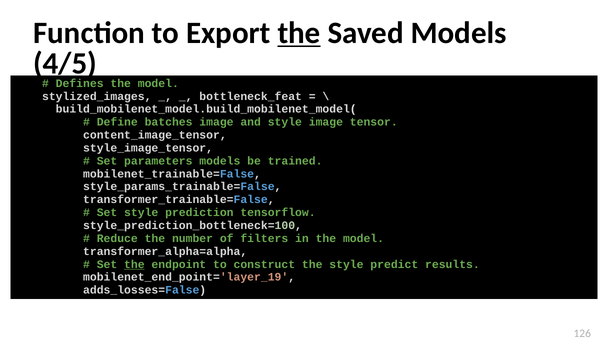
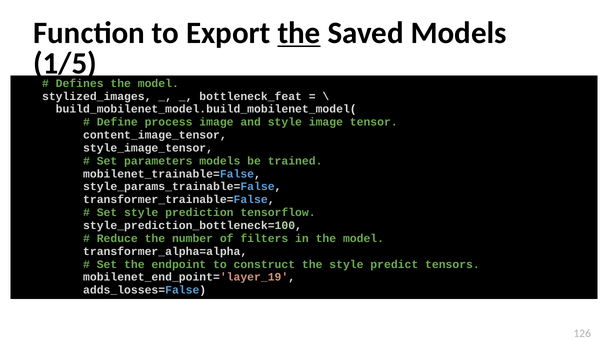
4/5: 4/5 -> 1/5 (65, 64)
batches: batches -> process (169, 122)
the underline: present -> none (134, 264)
results: results -> tensors (452, 264)
